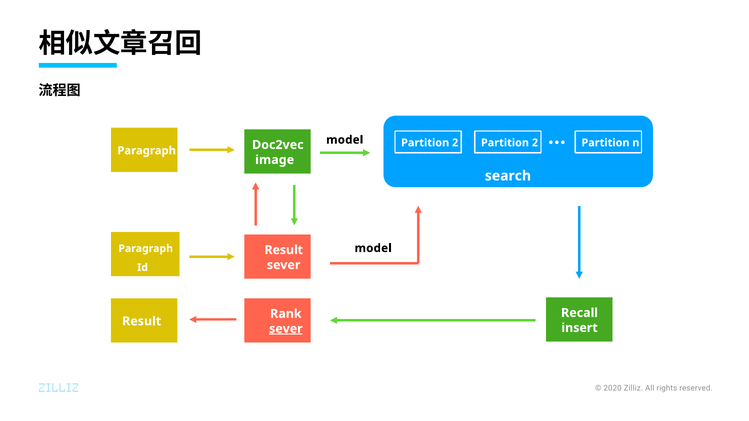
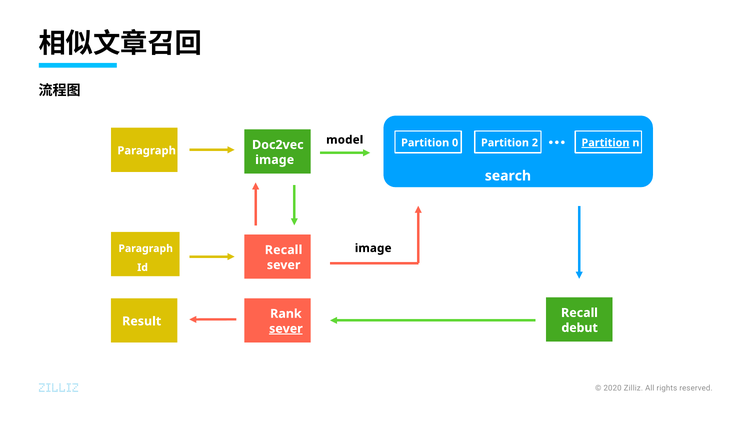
2: 2 -> 0 (455, 143)
Partition underline: none -> present (605, 143)
model: model -> image (373, 248)
Result: Result -> Recall (284, 250)
insert: insert -> debut (580, 328)
